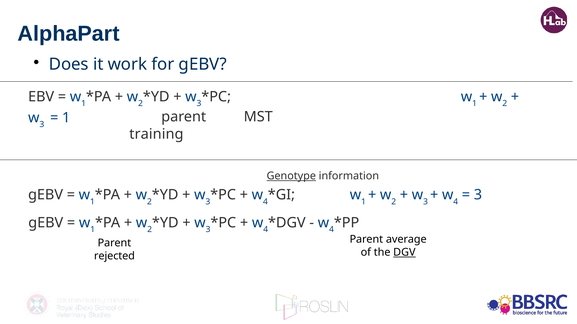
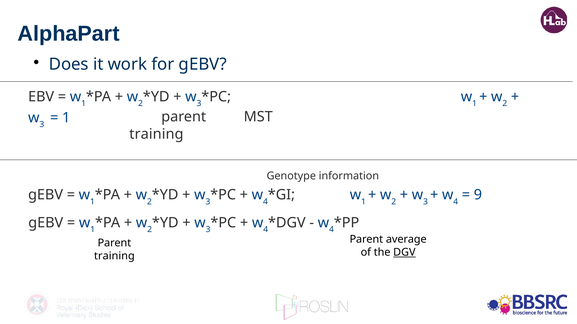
Genotype underline: present -> none (291, 176)
3: 3 -> 9 (478, 195)
rejected: rejected -> training (114, 256)
